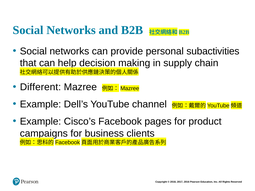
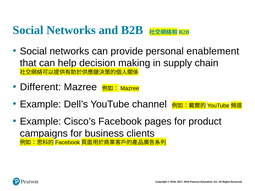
subactivities: subactivities -> enablement (213, 51)
